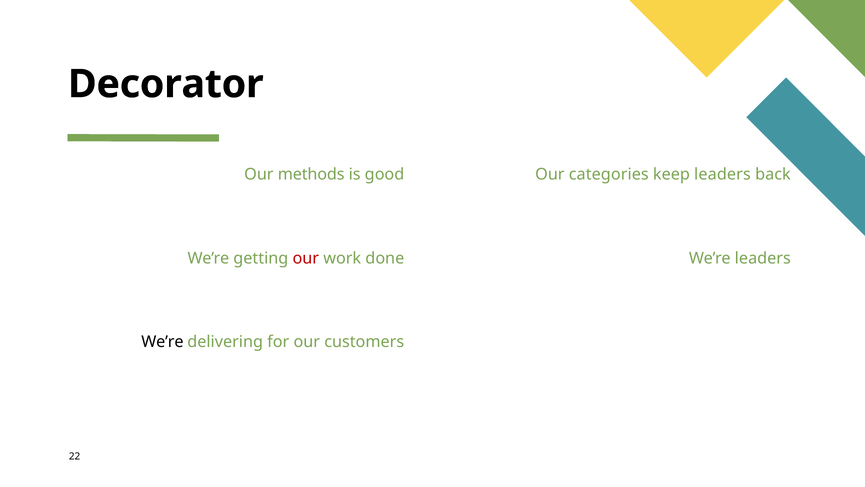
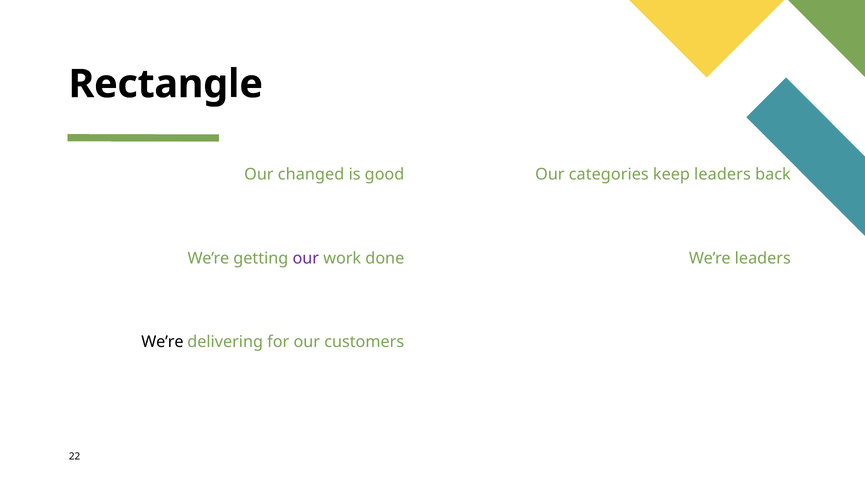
Decorator: Decorator -> Rectangle (166, 84)
methods: methods -> changed (311, 174)
our colour: red -> purple (306, 258)
